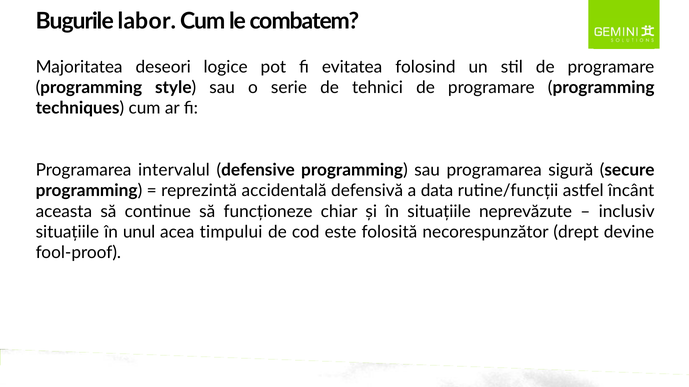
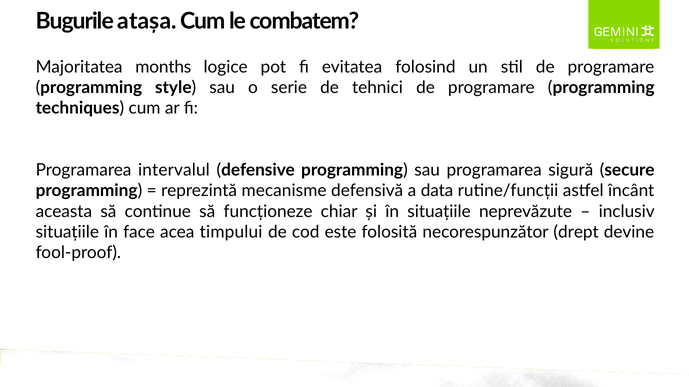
labor: labor -> atașa (147, 21)
deseori: deseori -> months (163, 67)
accidentală: accidentală -> mecanisme (284, 191)
unul: unul -> face (139, 232)
